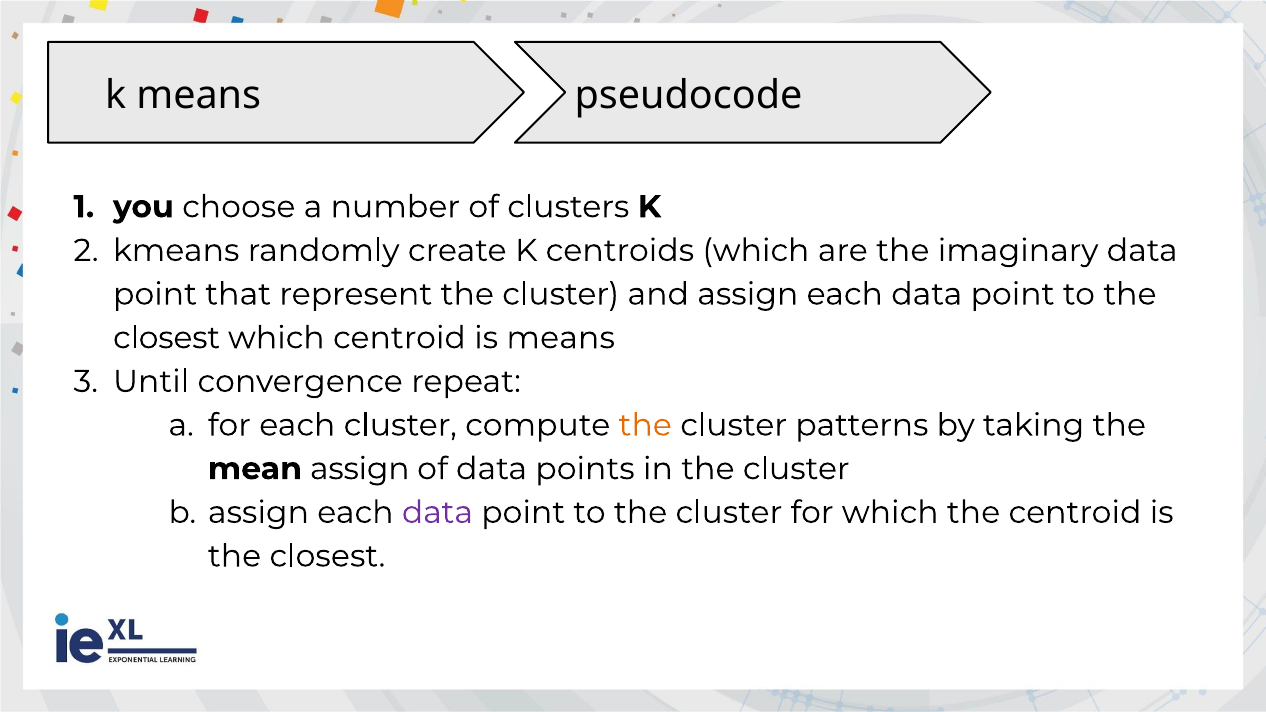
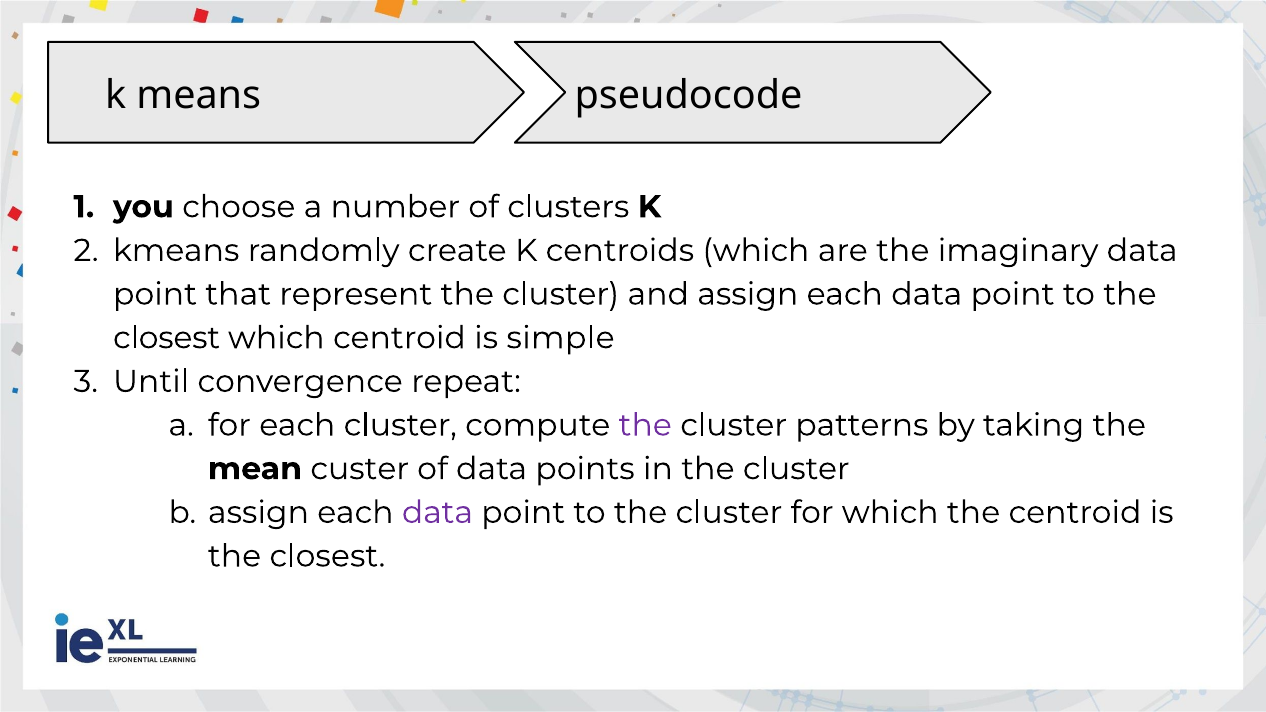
is means: means -> simple (561, 338)
the colour: orange -> purple (645, 425)
mean assign: assign -> custer (360, 469)
